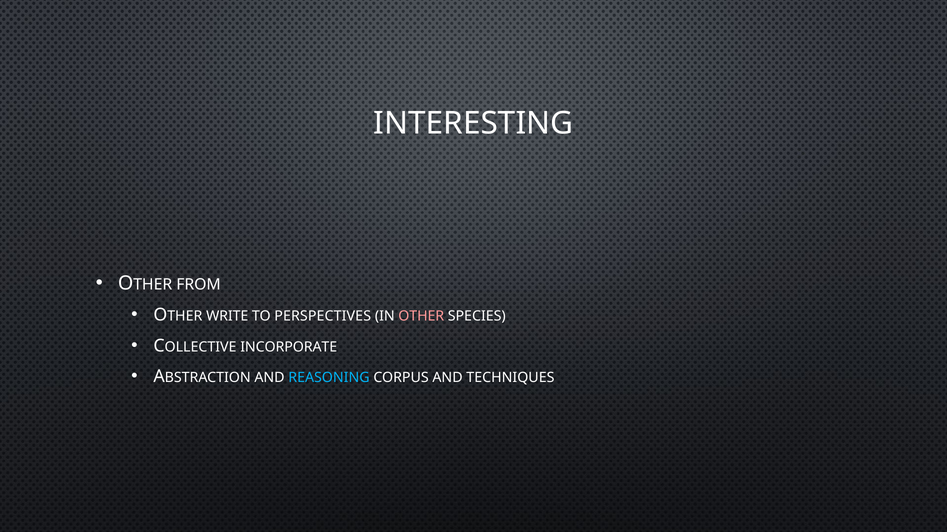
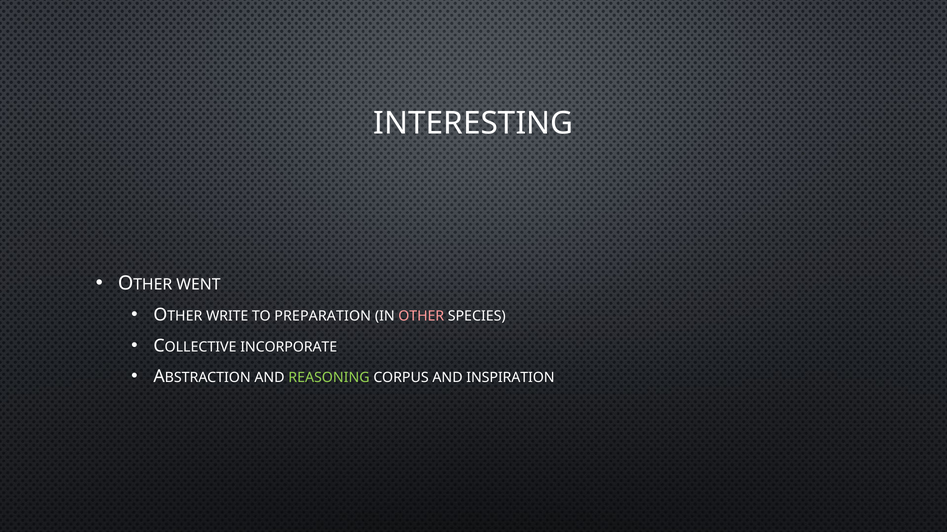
FROM: FROM -> WENT (198, 285)
PERSPECTIVES: PERSPECTIVES -> PREPARATION (323, 317)
REASONING colour: light blue -> light green (329, 378)
TECHNIQUES: TECHNIQUES -> INSPIRATION (510, 378)
